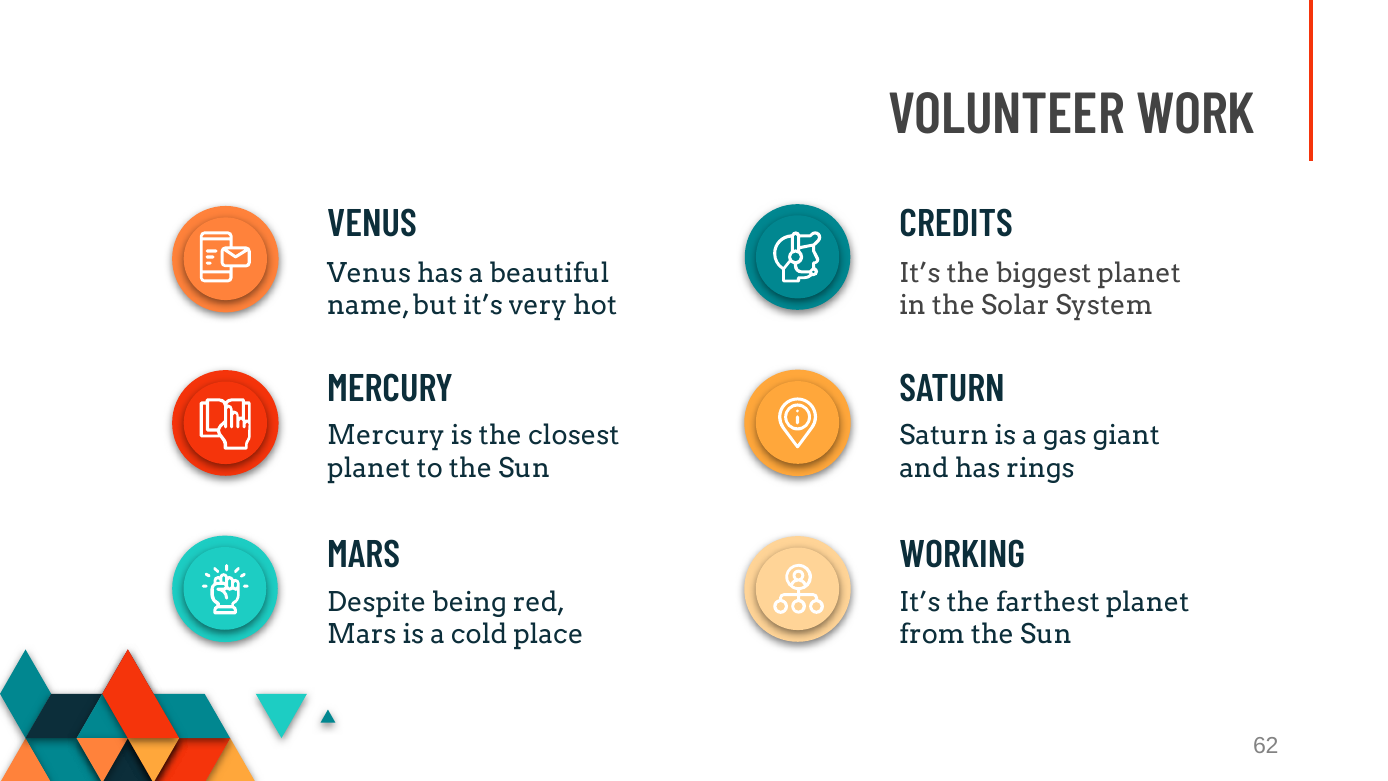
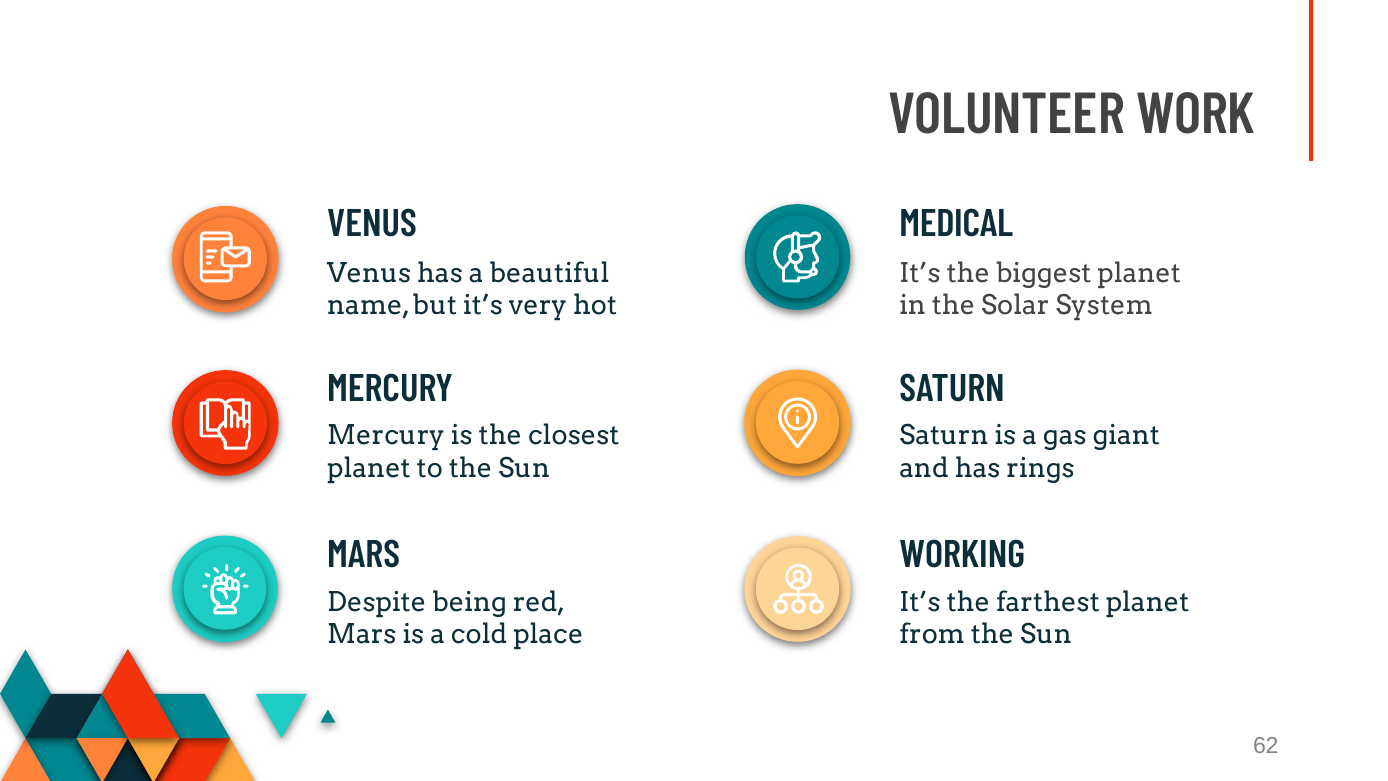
CREDITS: CREDITS -> MEDICAL (956, 224)
